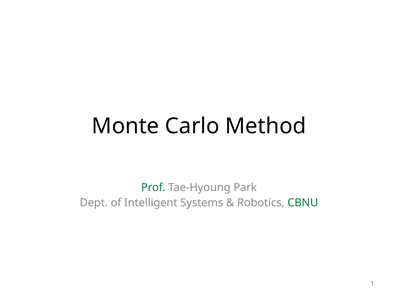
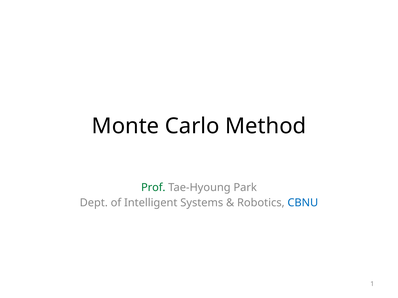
CBNU colour: green -> blue (303, 203)
